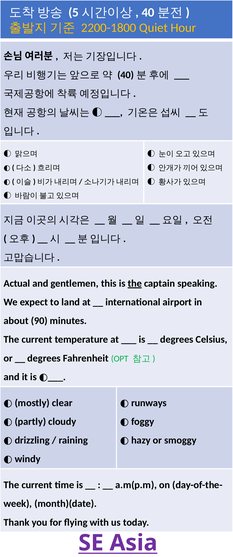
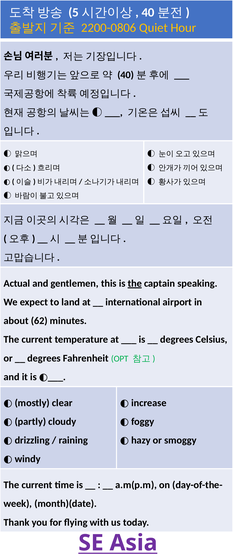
2200-1800: 2200-1800 -> 2200-0806 (109, 28)
90: 90 -> 62 (39, 321)
runways: runways -> increase (149, 403)
